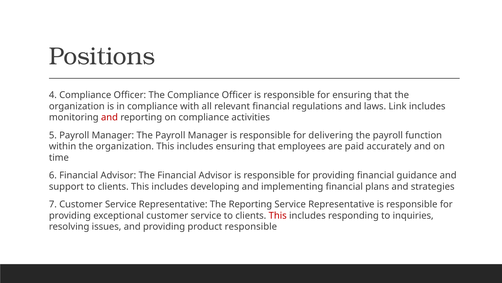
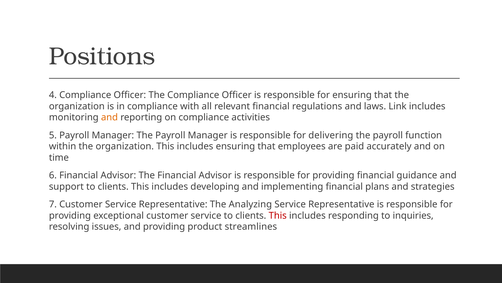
and colour: red -> orange (109, 117)
The Reporting: Reporting -> Analyzing (250, 204)
product responsible: responsible -> streamlines (251, 226)
